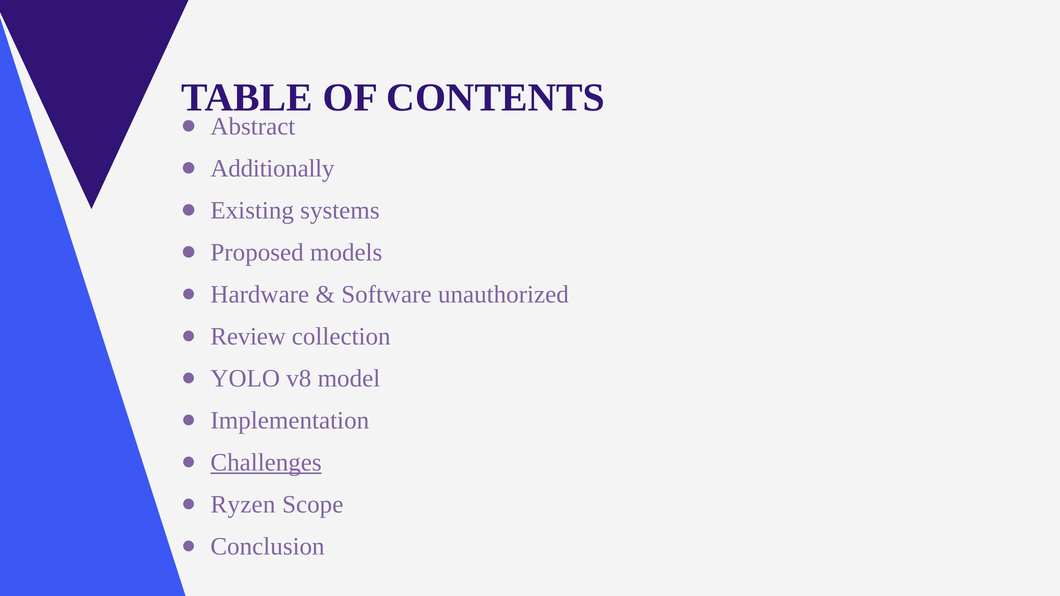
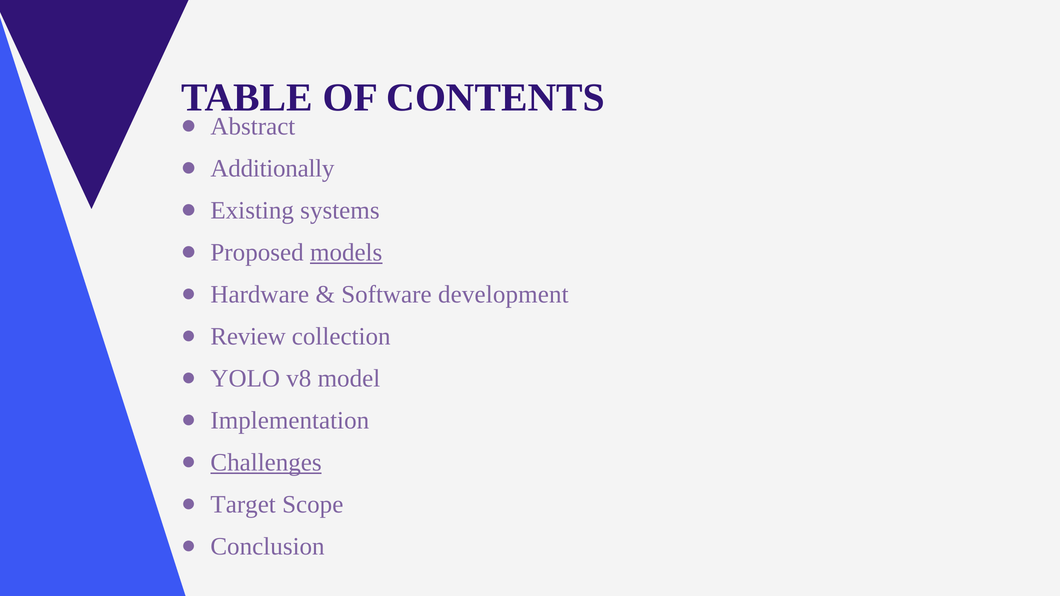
models underline: none -> present (346, 253)
unauthorized: unauthorized -> development (503, 295)
Ryzen: Ryzen -> Target (243, 505)
